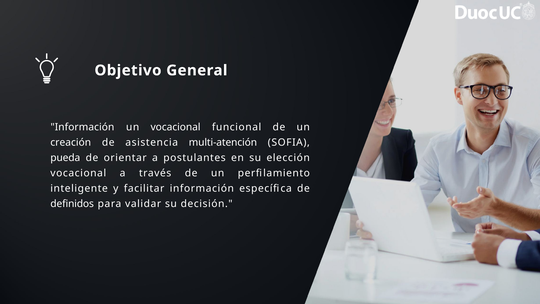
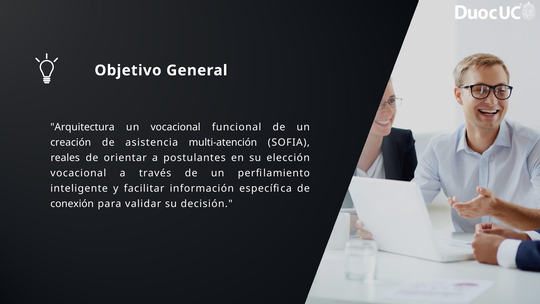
Información: Información -> Arquitectura (82, 127)
pueda: pueda -> reales (65, 158)
definidos: definidos -> conexión (72, 204)
